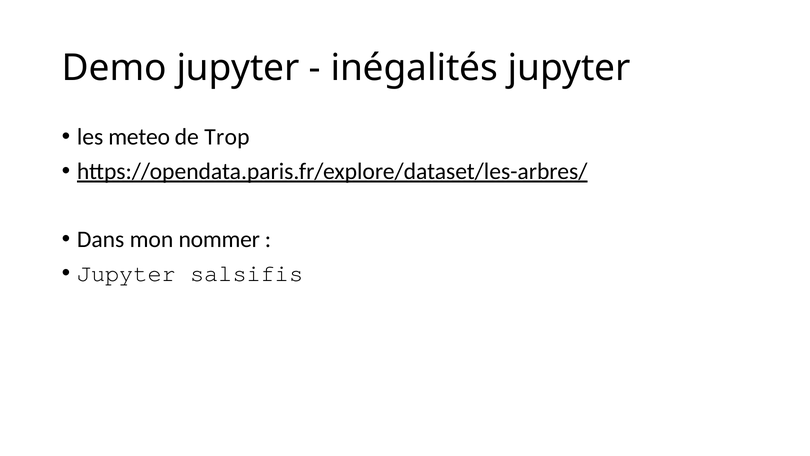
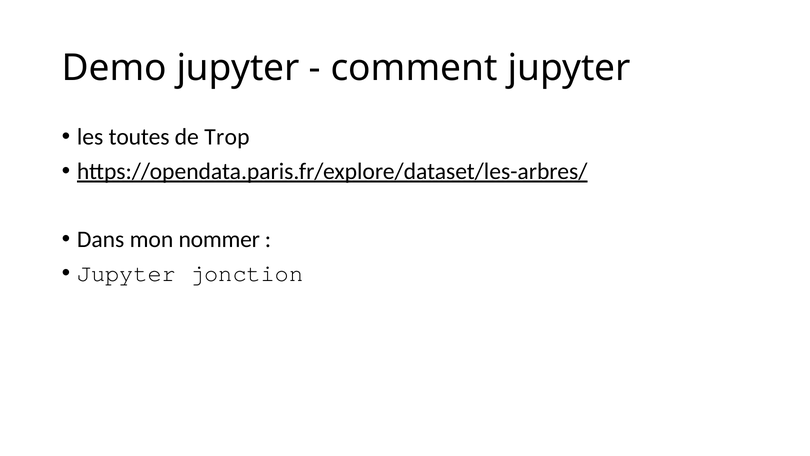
inégalités: inégalités -> comment (414, 68)
meteo: meteo -> toutes (139, 137)
salsifis: salsifis -> jonction (247, 273)
